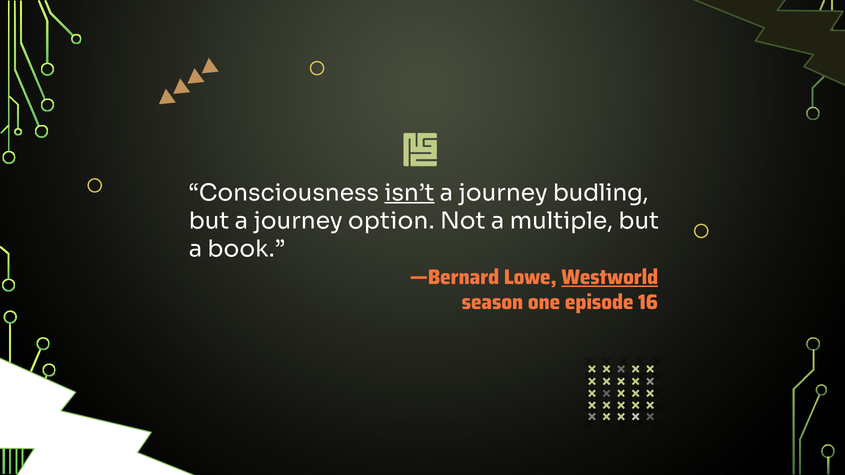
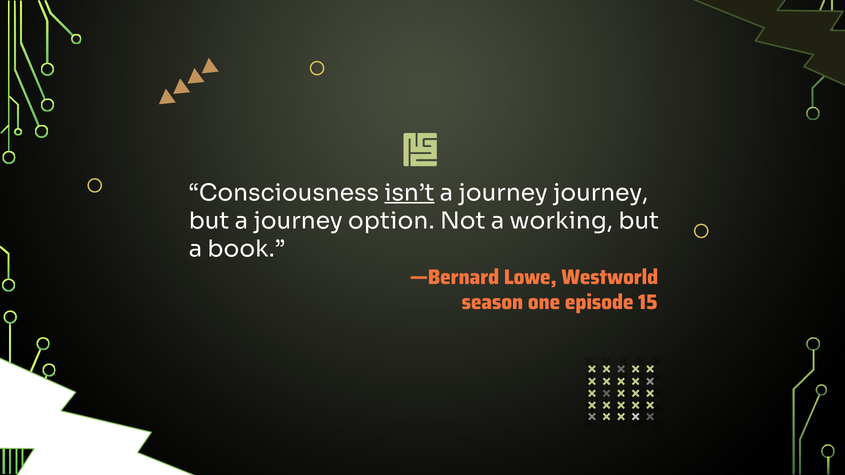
journey budling: budling -> journey (601, 193)
multiple: multiple -> working (561, 221)
Westworld underline: present -> none (610, 277)
16: 16 -> 15 (648, 303)
